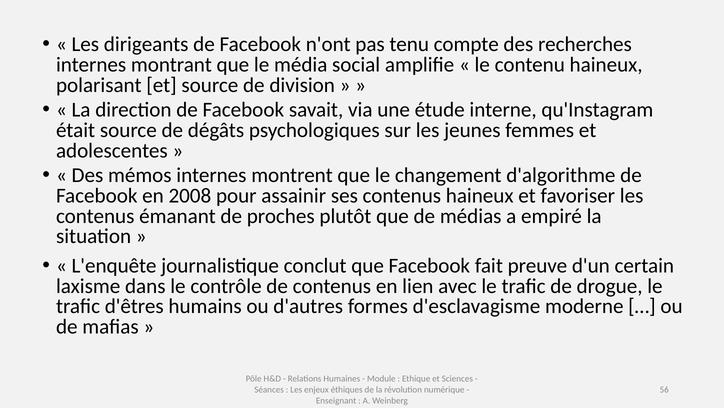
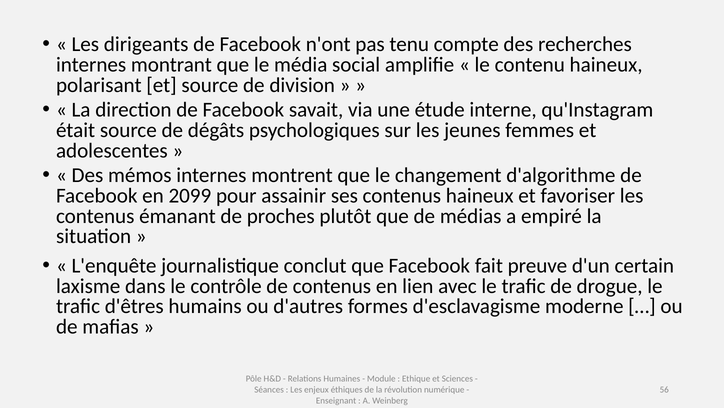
2008: 2008 -> 2099 (190, 195)
